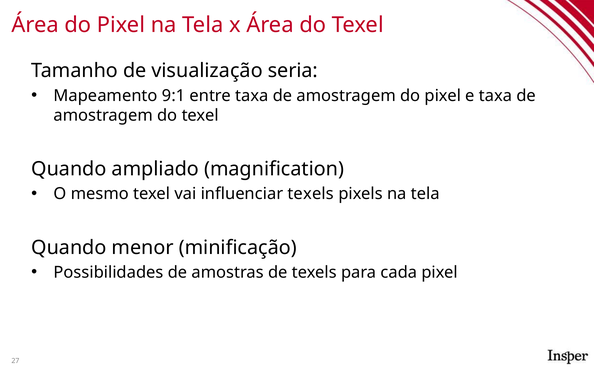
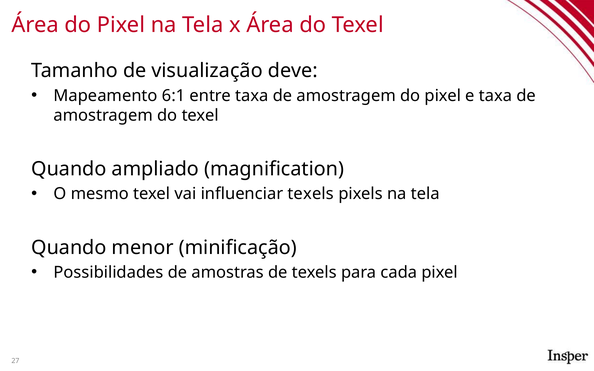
seria: seria -> deve (293, 71)
9:1: 9:1 -> 6:1 (174, 96)
